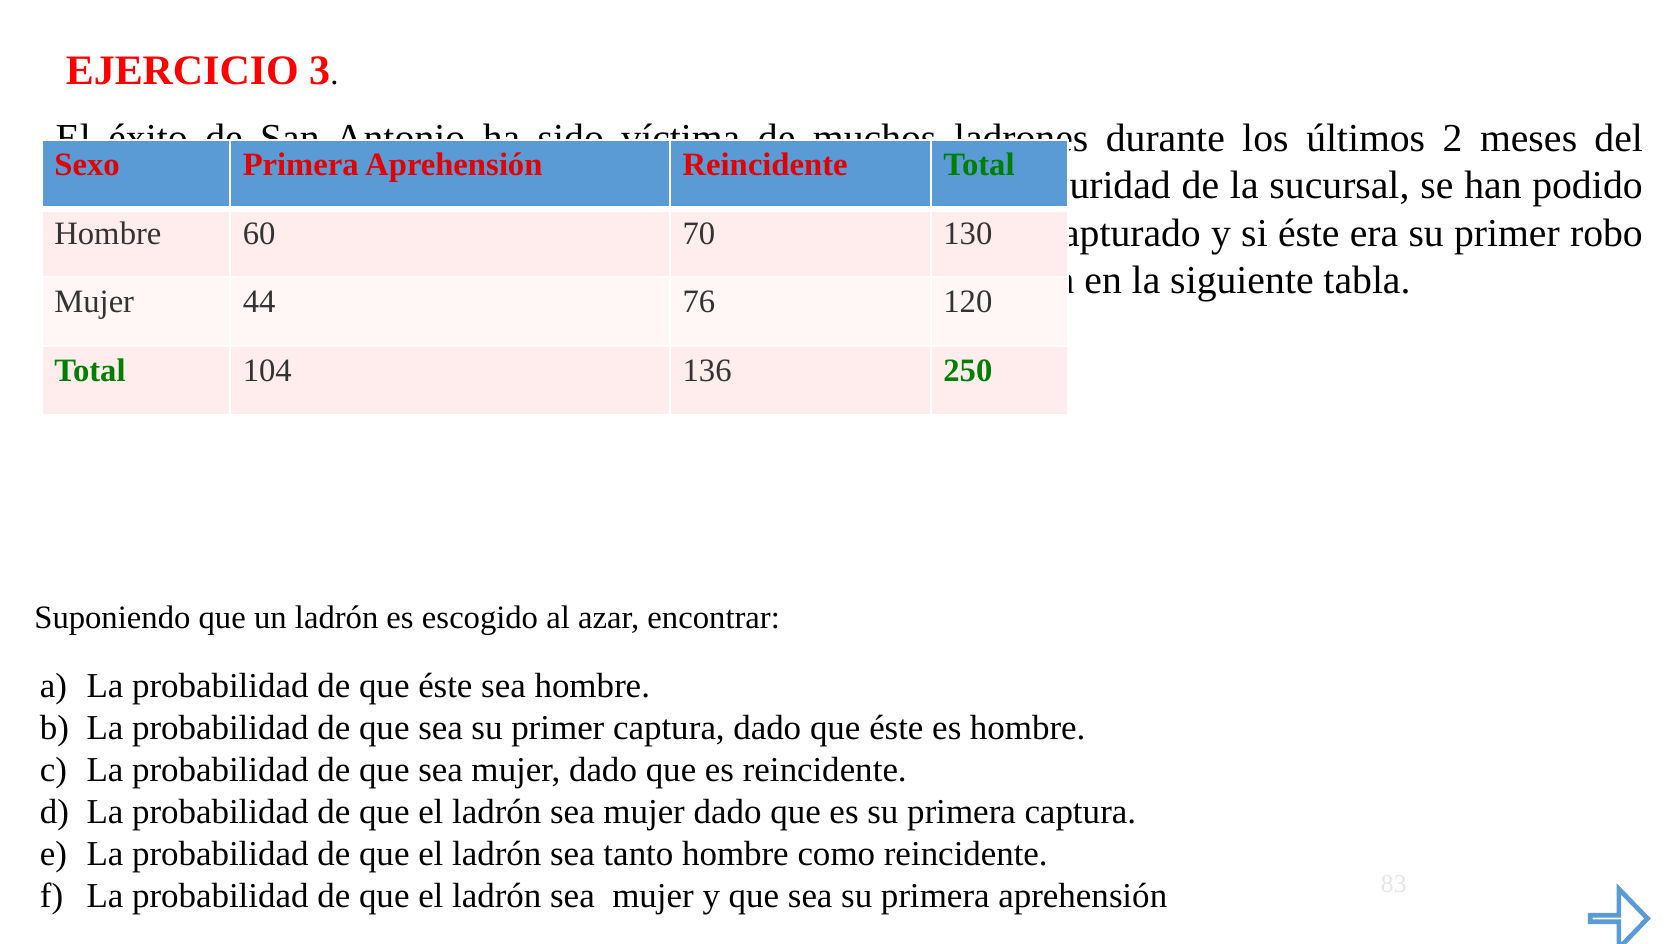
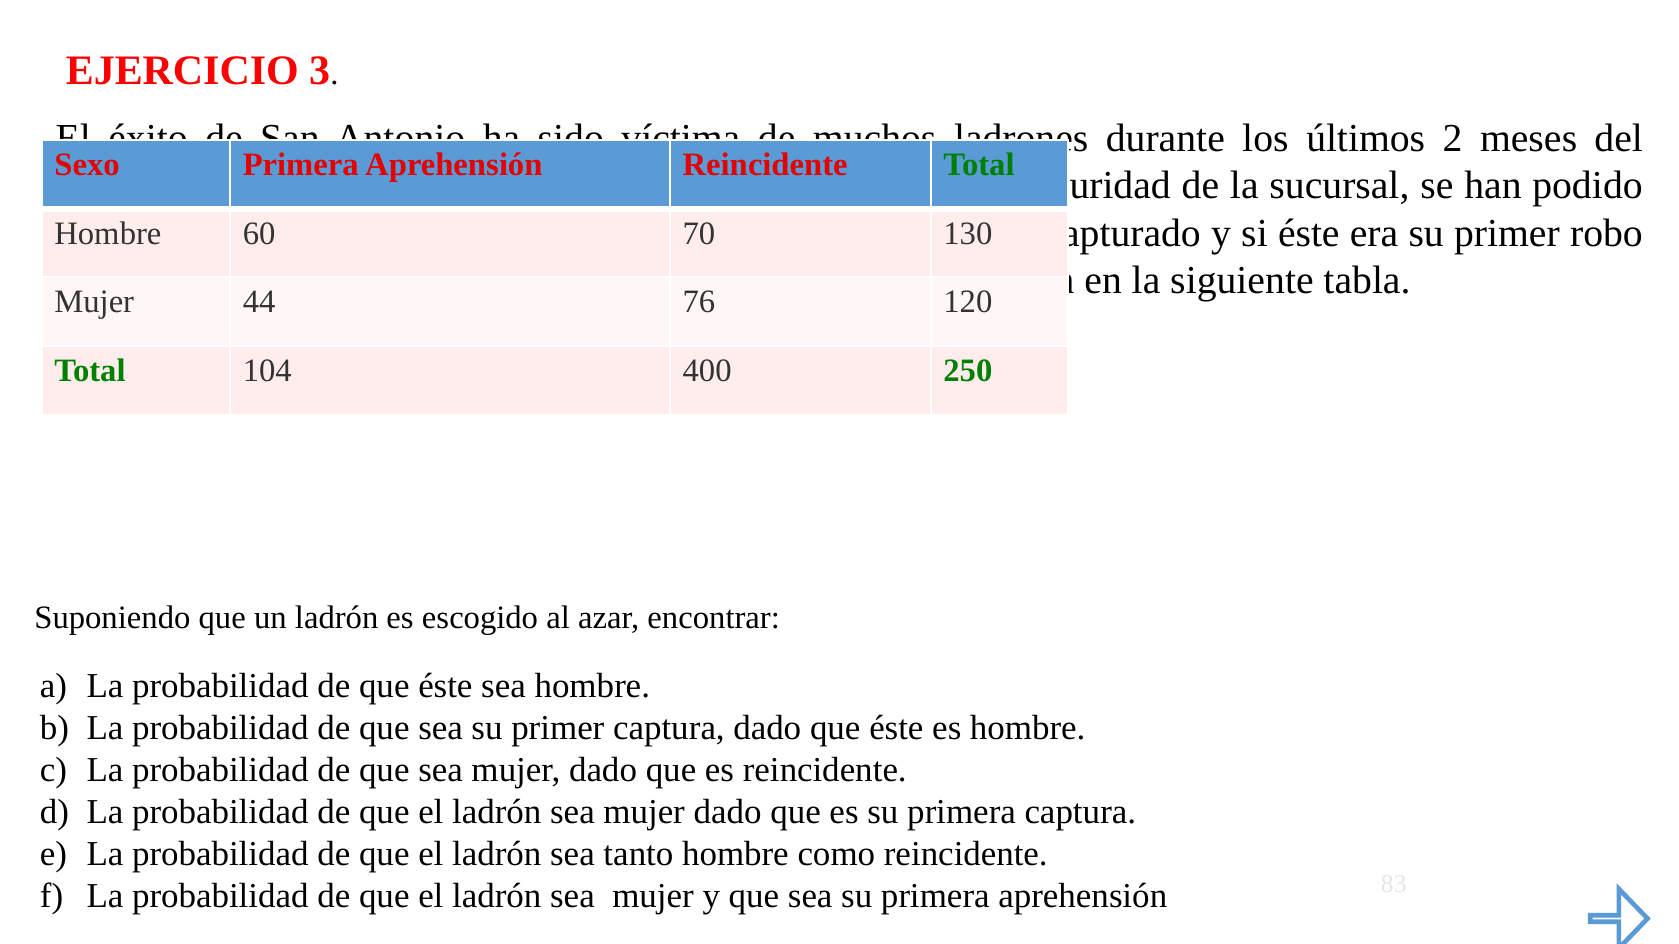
136: 136 -> 400 (707, 371)
